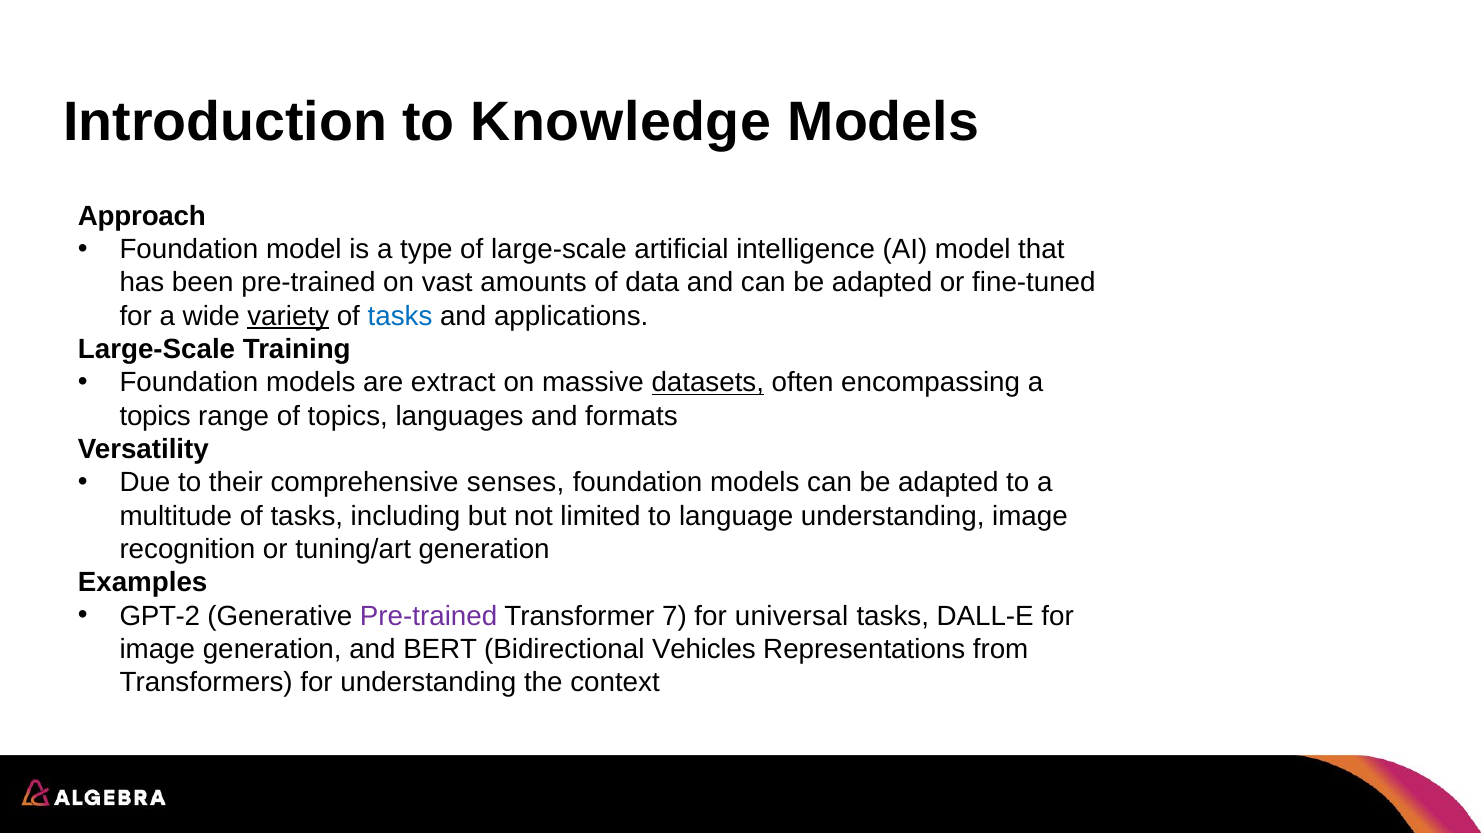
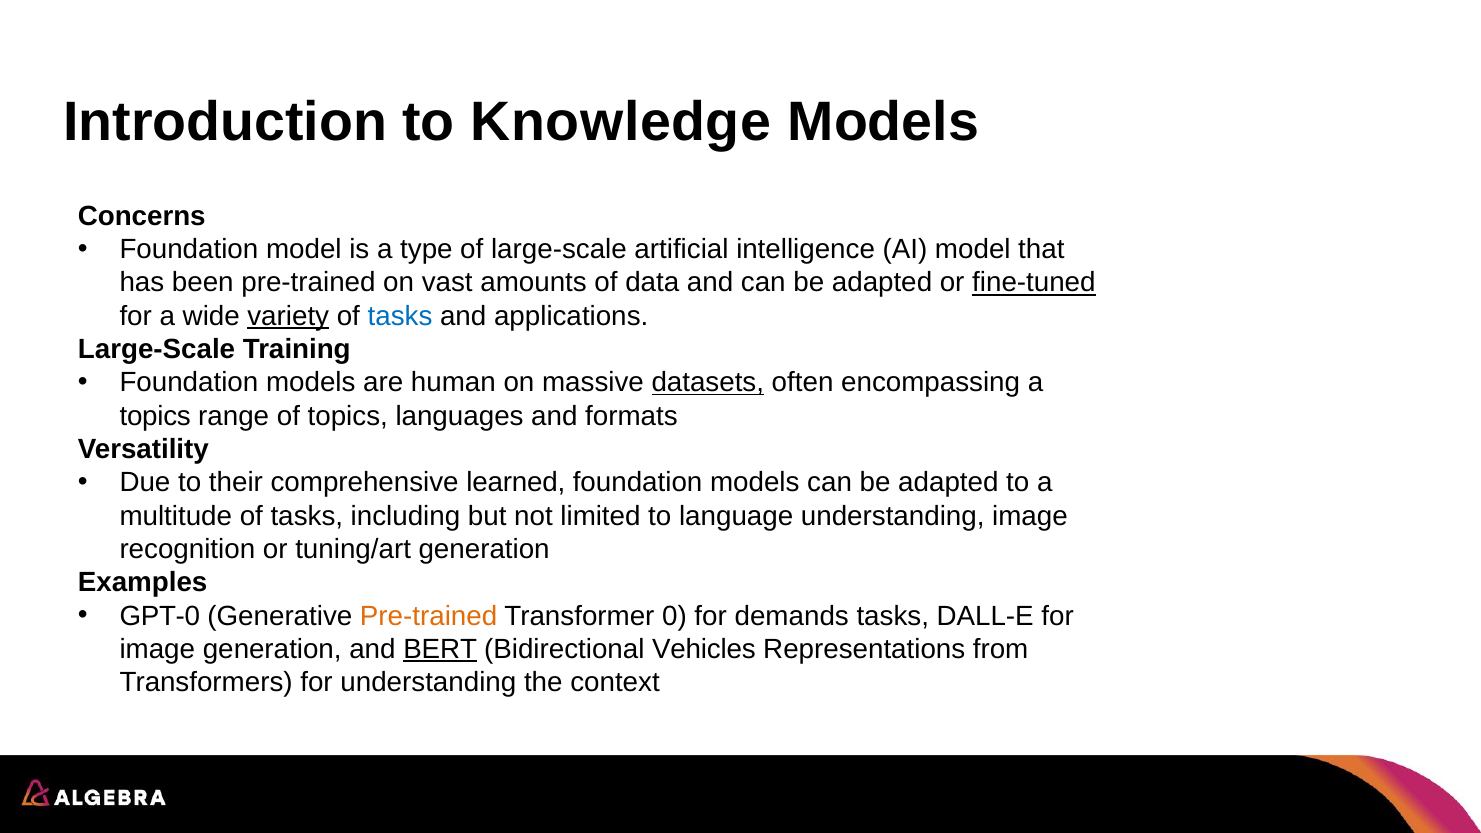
Approach: Approach -> Concerns (142, 216)
fine-tuned underline: none -> present (1034, 283)
extract: extract -> human (453, 383)
senses: senses -> learned (516, 483)
GPT-2: GPT-2 -> GPT-0 (160, 616)
Pre-trained colour: purple -> orange (429, 616)
7: 7 -> 0 (674, 616)
universal: universal -> demands (792, 616)
BERT underline: none -> present (440, 649)
